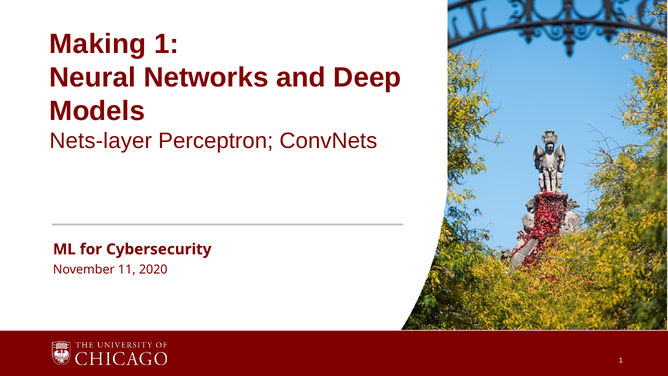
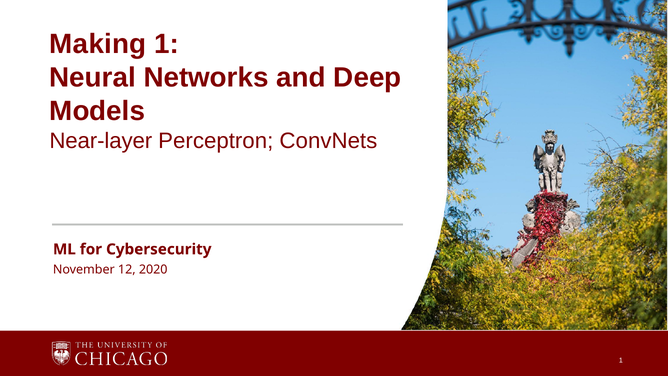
Nets-layer: Nets-layer -> Near-layer (101, 141)
11: 11 -> 12 (127, 269)
